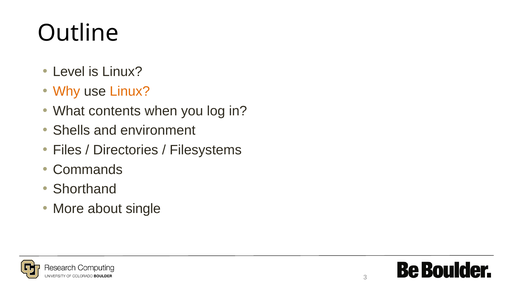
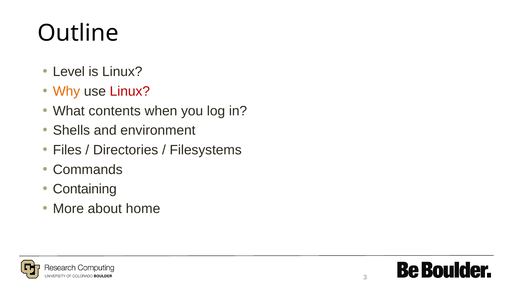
Linux colour: orange -> red (130, 92)
Shorthand: Shorthand -> Containing (85, 190)
single: single -> home (143, 209)
